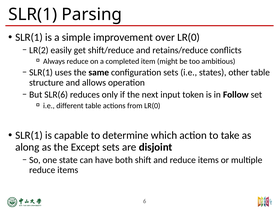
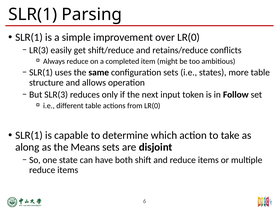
LR(2: LR(2 -> LR(3 (39, 50)
other: other -> more (239, 72)
SLR(6: SLR(6 -> SLR(3 (56, 94)
Except: Except -> Means (85, 147)
